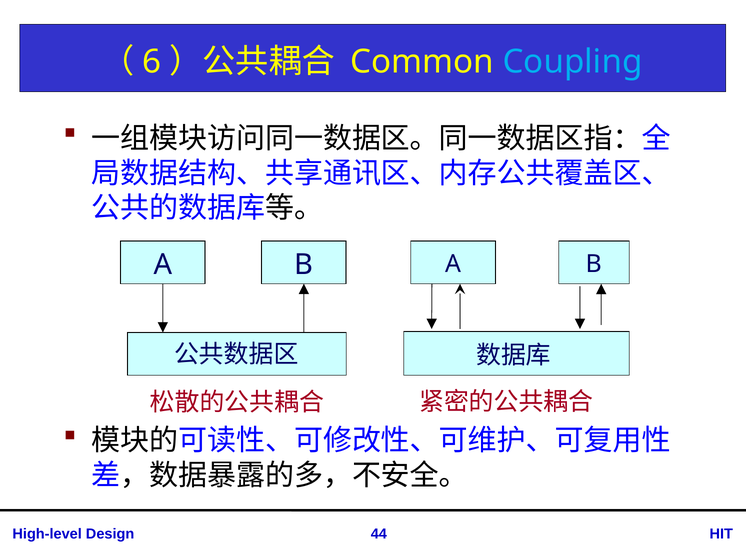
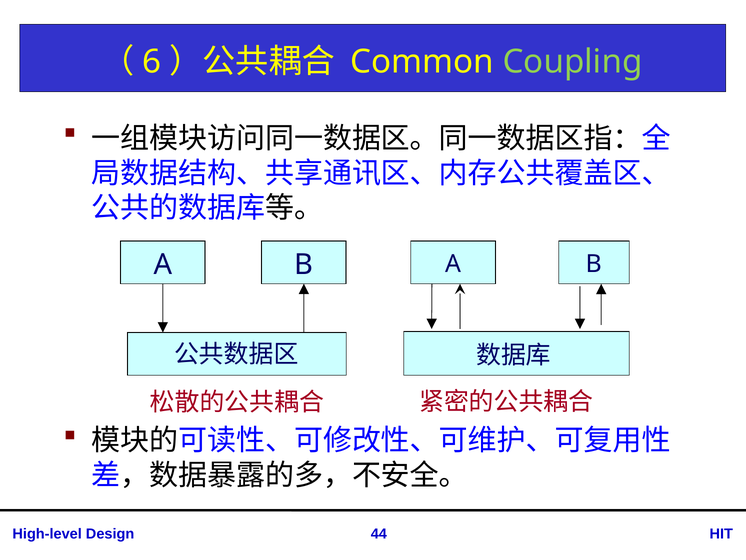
Coupling colour: light blue -> light green (572, 62)
